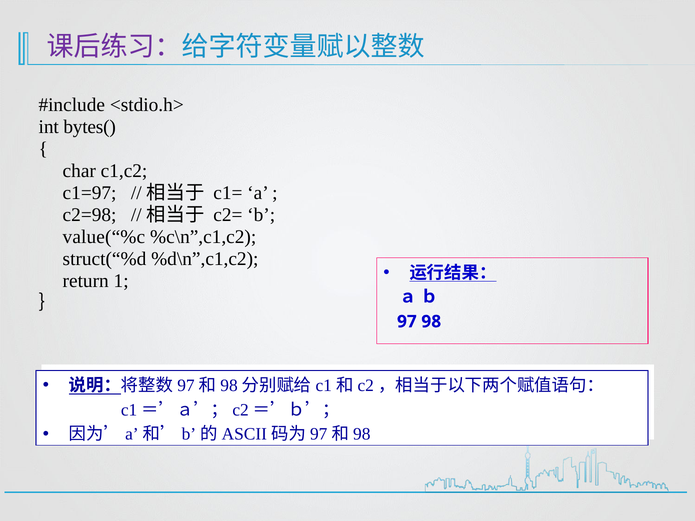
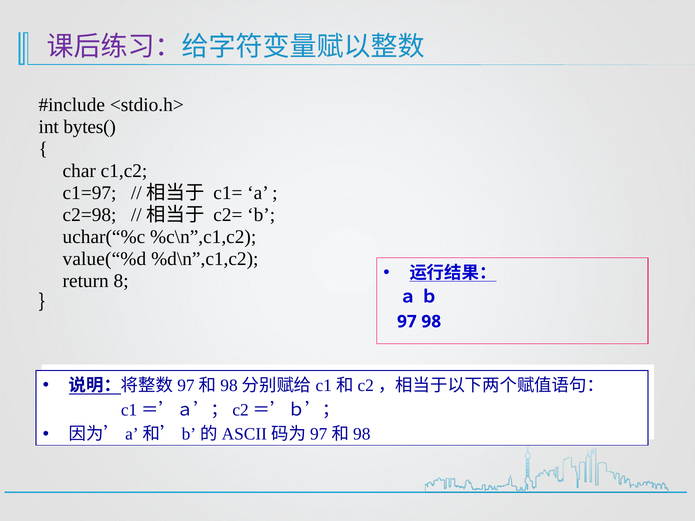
value(“%c: value(“%c -> uchar(“%c (104, 237)
struct(“%d: struct(“%d -> value(“%d (104, 259)
1: 1 -> 8 (121, 281)
